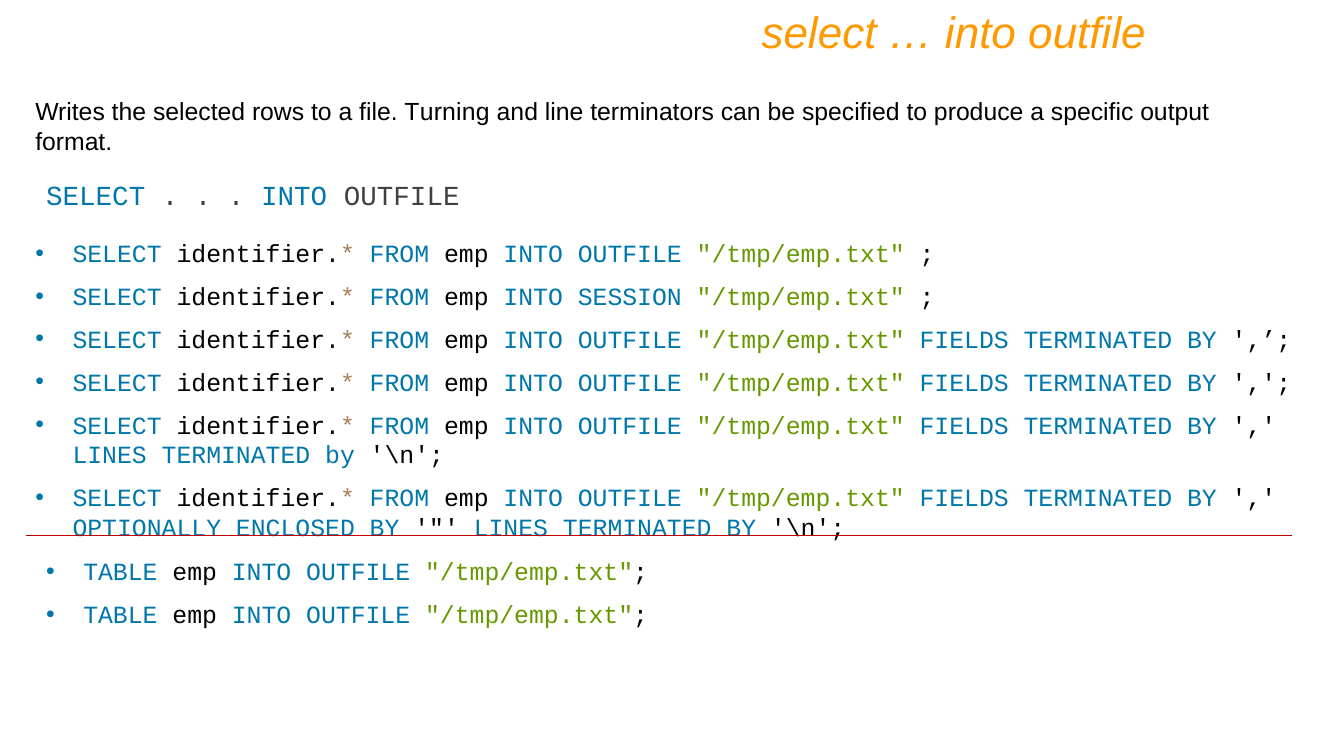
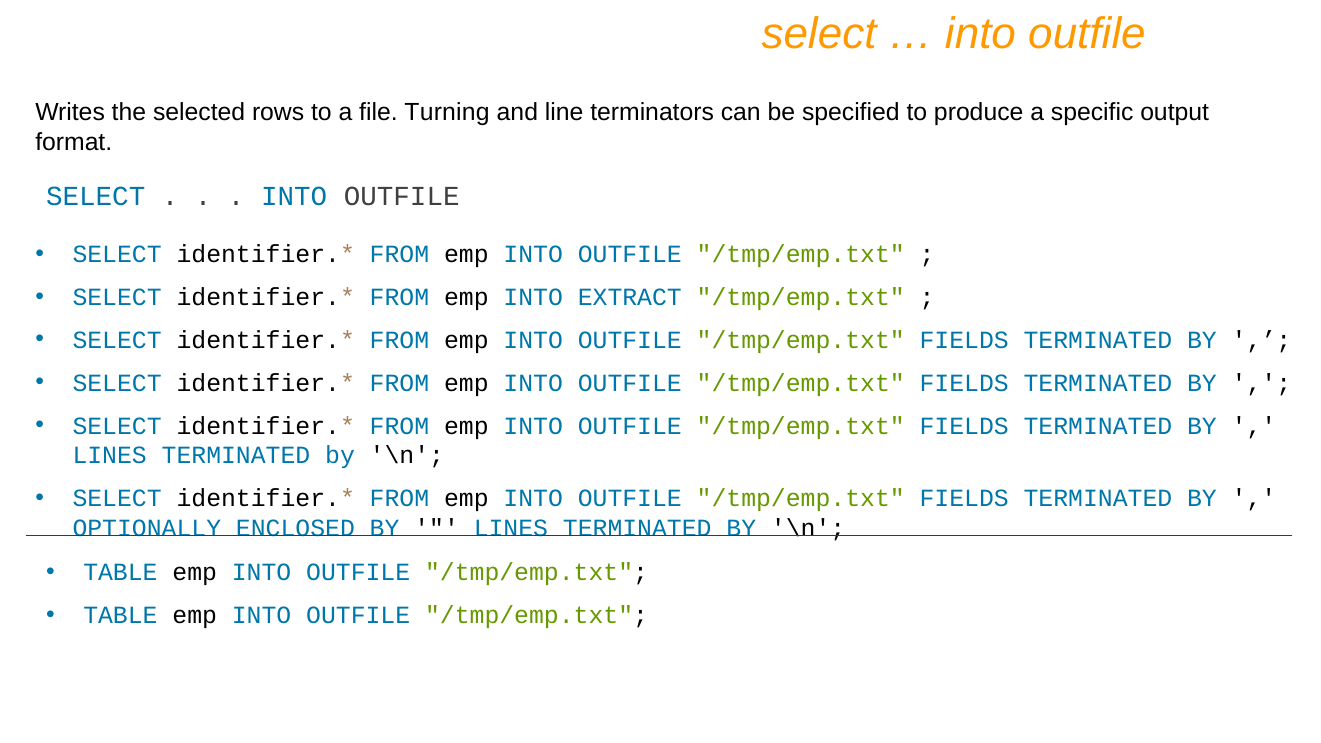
SESSION: SESSION -> EXTRACT (630, 297)
